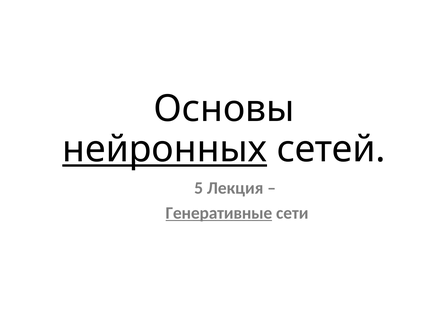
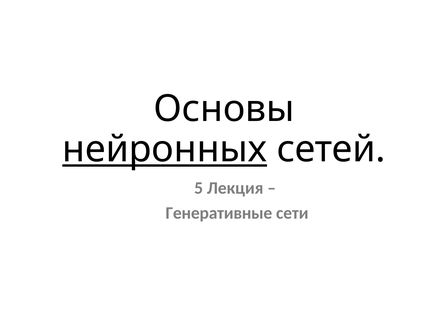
Генеративные underline: present -> none (219, 213)
